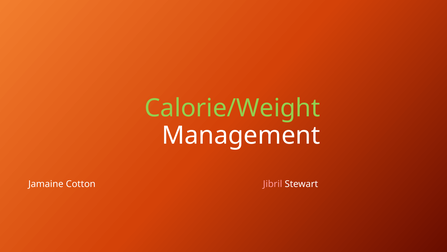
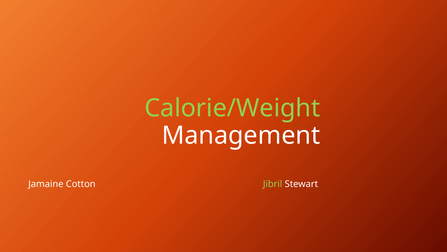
Jibril colour: pink -> light green (273, 184)
